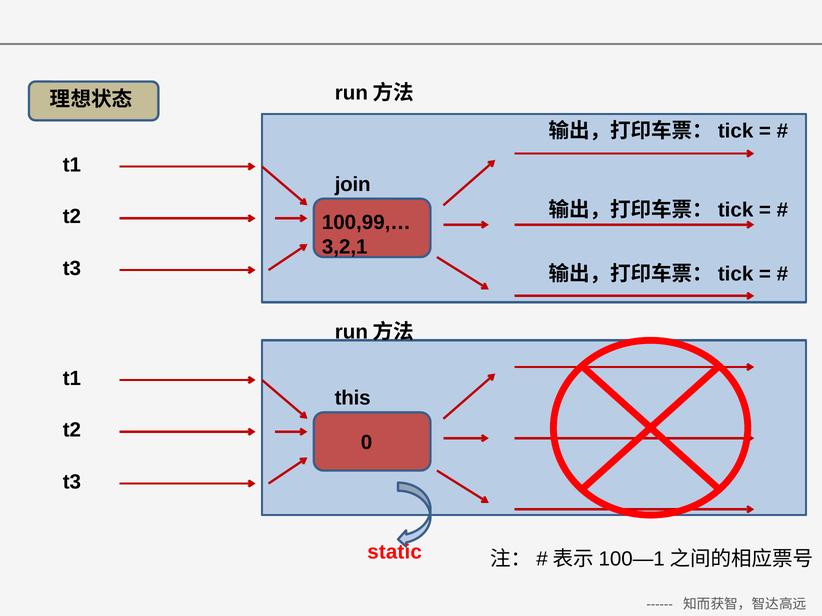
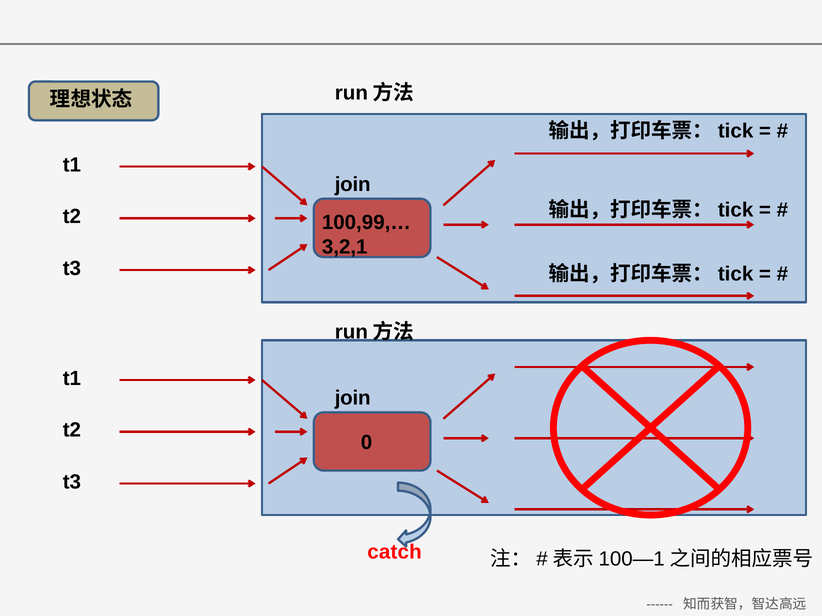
this: this -> join (353, 398)
static: static -> catch (395, 553)
